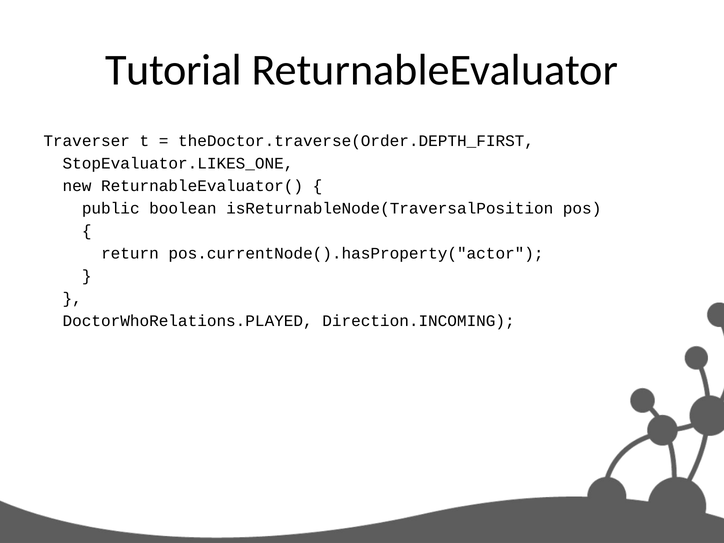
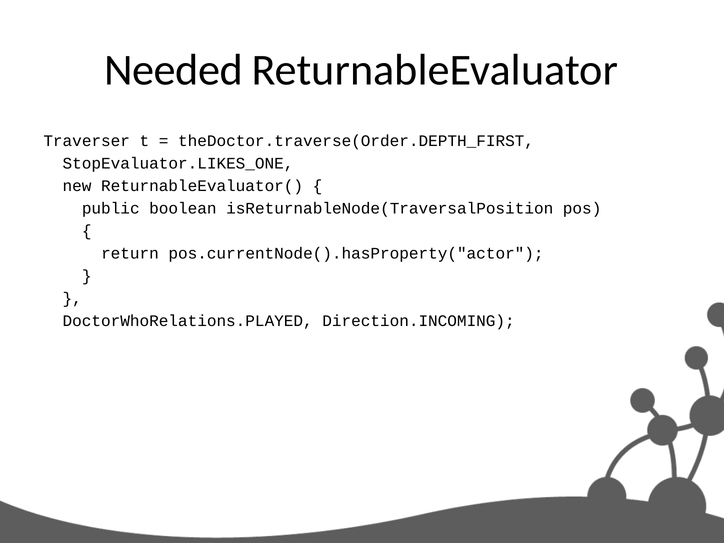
Tutorial: Tutorial -> Needed (174, 70)
